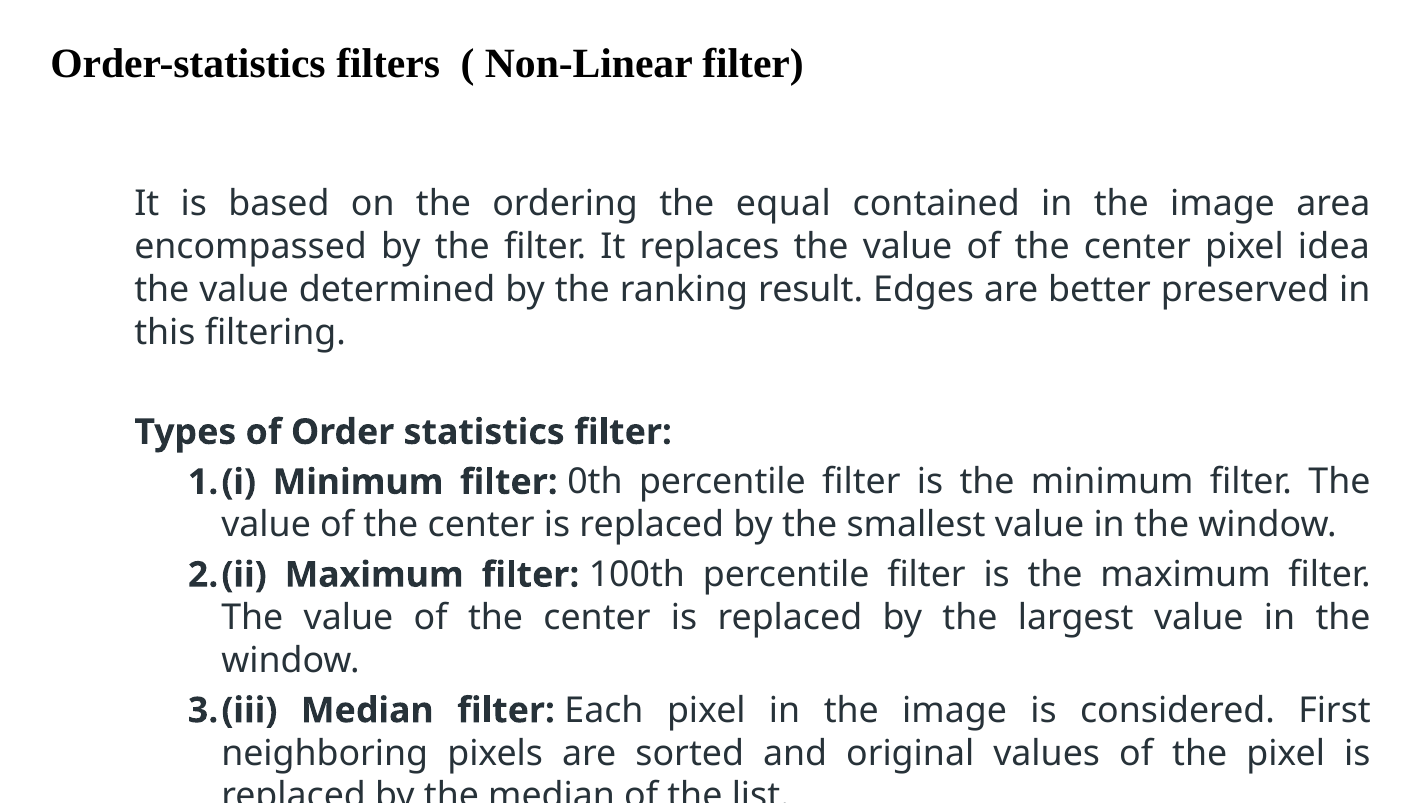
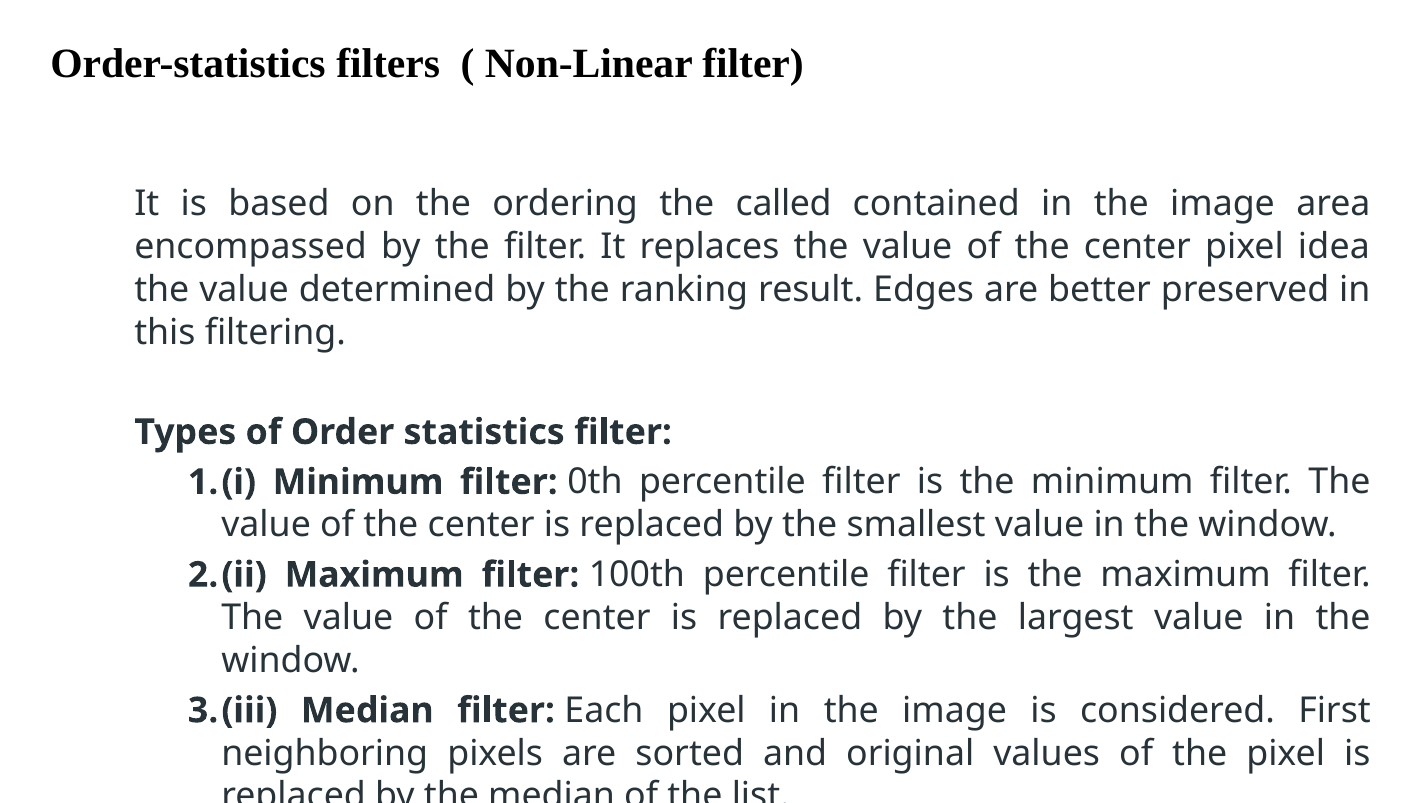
equal: equal -> called (784, 204)
